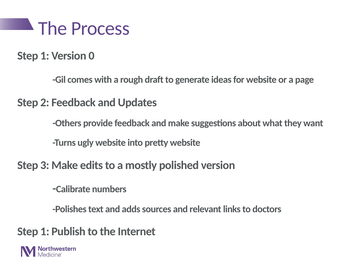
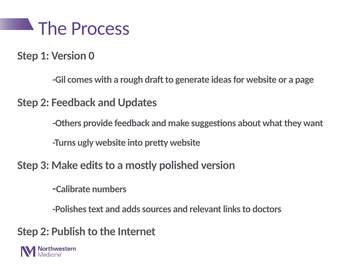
1: 1 -> 2 (45, 232)
